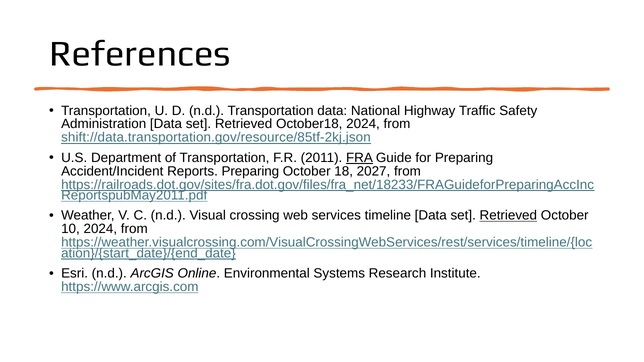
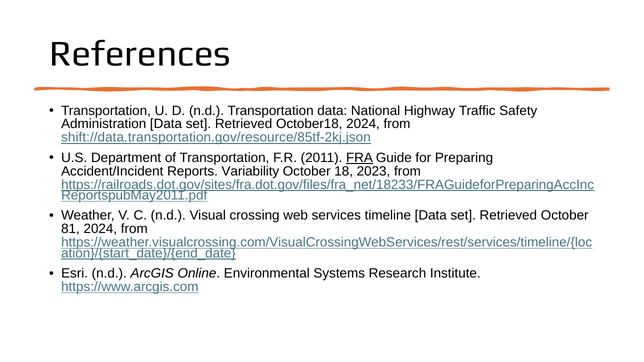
Reports Preparing: Preparing -> Variability (250, 171)
2027: 2027 -> 2023 (373, 171)
Retrieved underline: present -> none (508, 216)
10: 10 -> 81 (70, 229)
